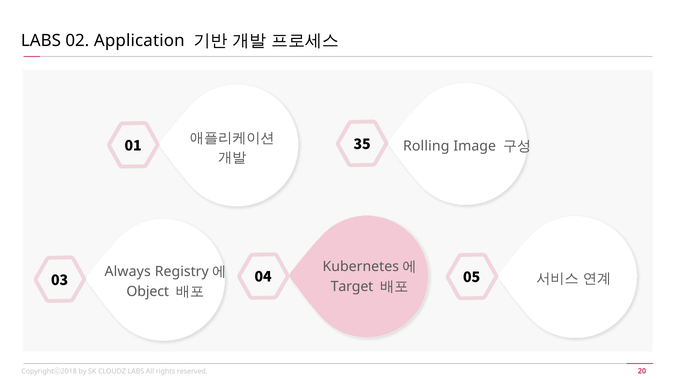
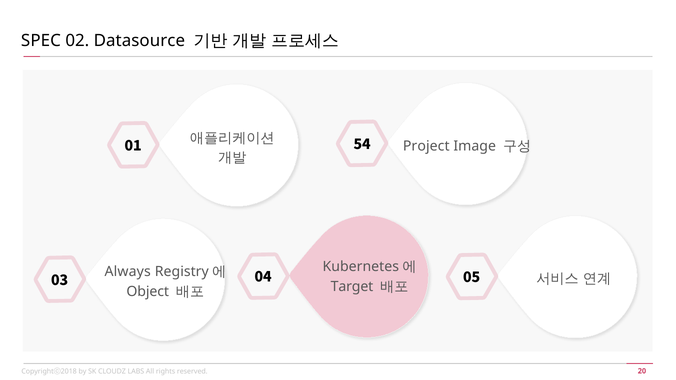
LABS: LABS -> SPEC (41, 41)
Application: Application -> Datasource (139, 41)
35: 35 -> 54 (362, 145)
Rolling: Rolling -> Project (426, 146)
